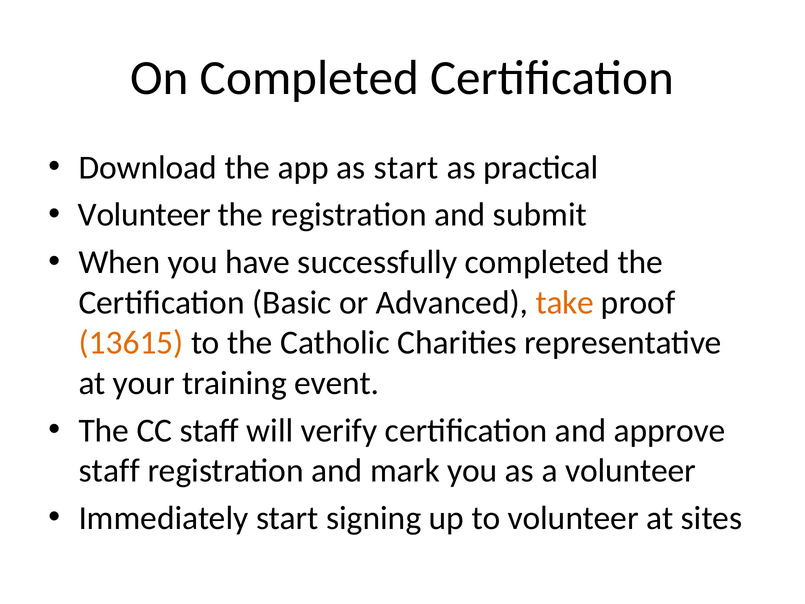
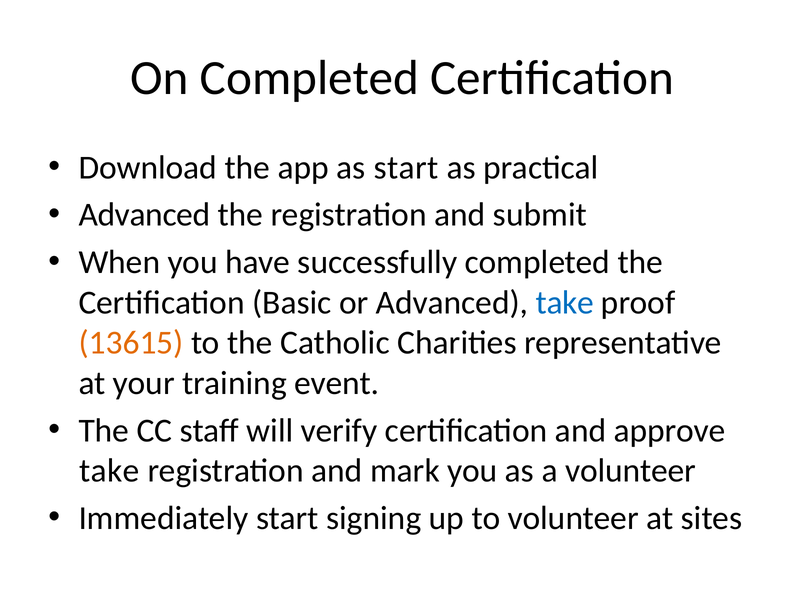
Volunteer: Volunteer -> Advanced (144, 215)
take colour: orange -> blue (565, 302)
staff: staff -> take (109, 471)
